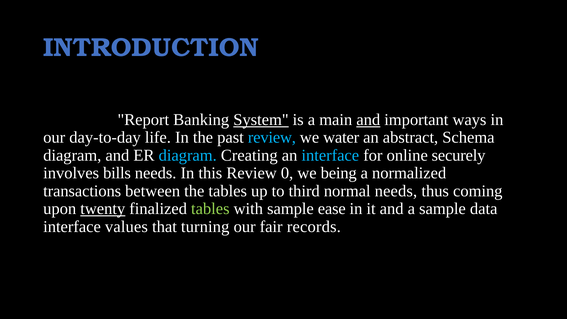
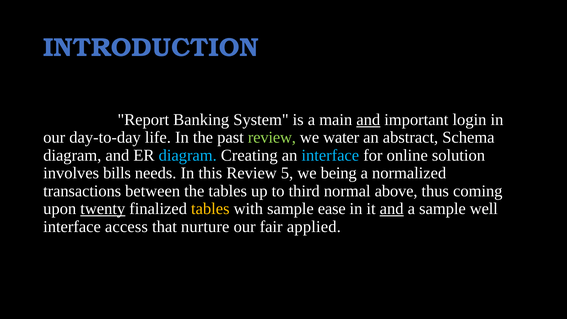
System underline: present -> none (261, 120)
ways: ways -> login (469, 120)
review colour: light blue -> light green (272, 137)
securely: securely -> solution (458, 155)
0: 0 -> 5 (287, 173)
normal needs: needs -> above (396, 191)
tables colour: light green -> yellow (210, 209)
and underline: none -> present (392, 209)
data: data -> well (484, 209)
values: values -> access (126, 227)
turning: turning -> nurture (205, 227)
records: records -> applied (314, 227)
